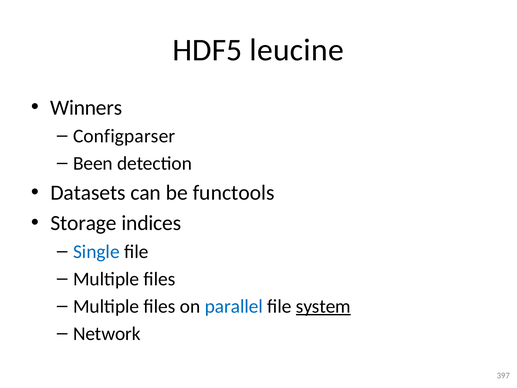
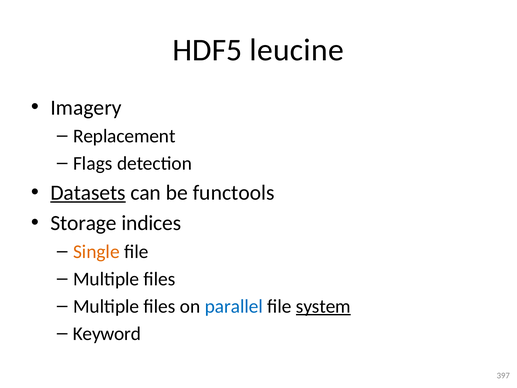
Winners: Winners -> Imagery (86, 107)
Configparser: Configparser -> Replacement (124, 136)
Been: Been -> Flags (93, 163)
Datasets underline: none -> present (88, 193)
Single colour: blue -> orange (96, 251)
Network: Network -> Keyword (107, 333)
